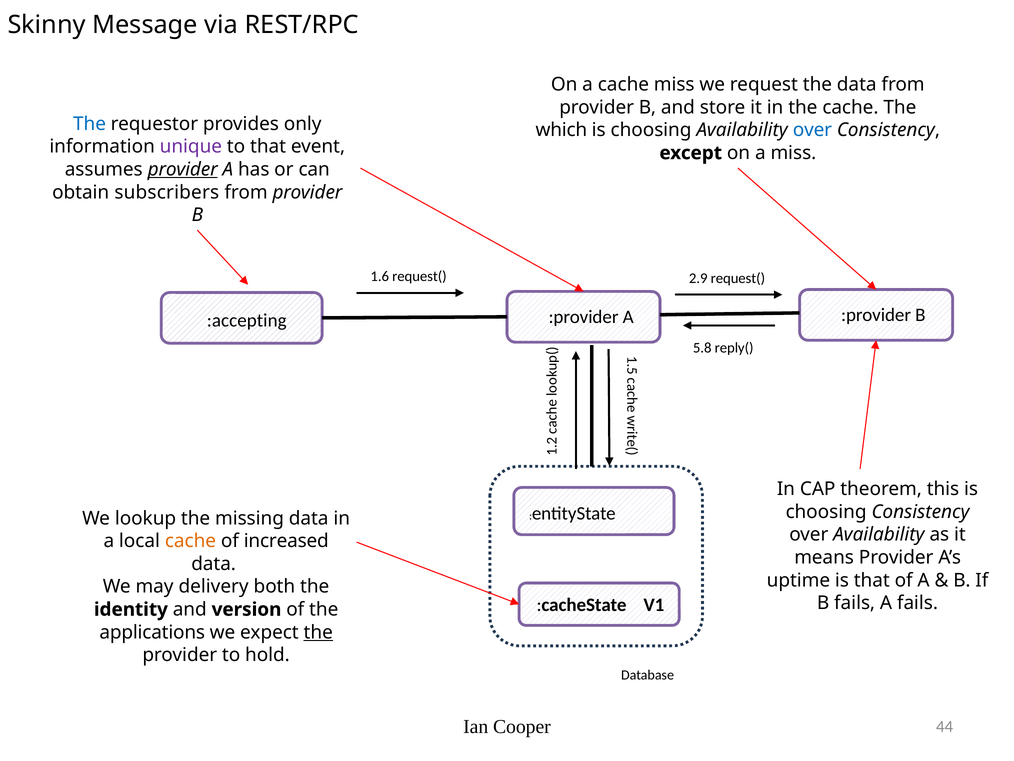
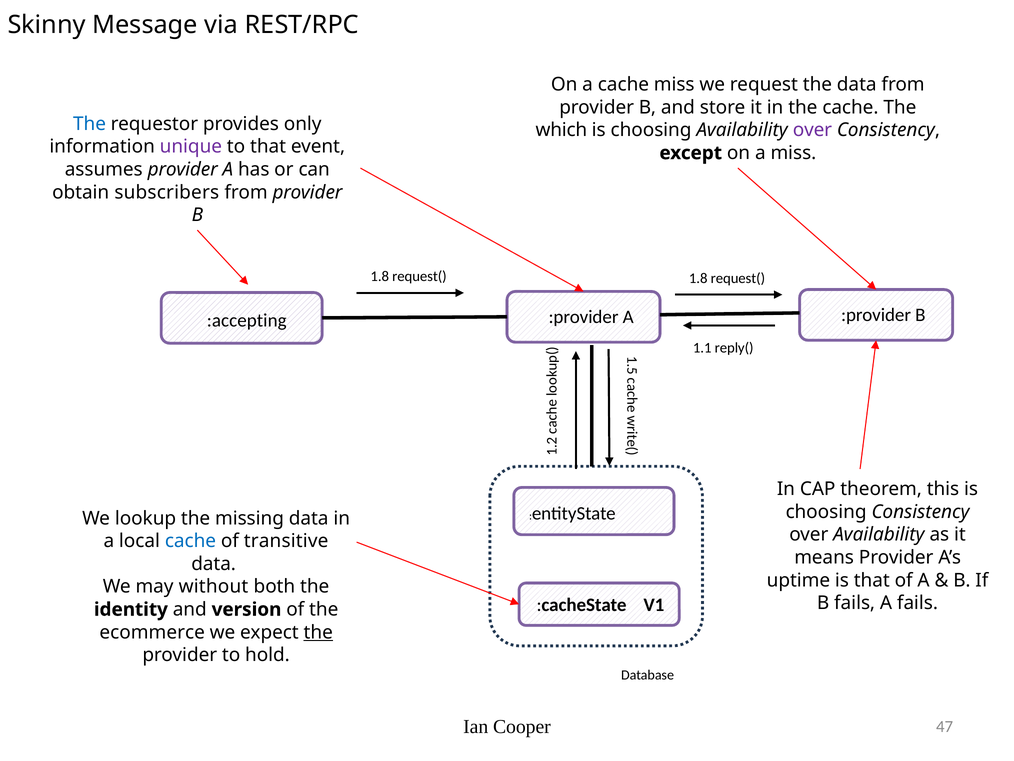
over colour: blue -> purple (812, 130)
provider underline: present -> none (183, 169)
1.6: 1.6 -> 1.8 (380, 276)
2.9: 2.9 -> 1.8 (698, 278)
5.8: 5.8 -> 1.1 (702, 348)
cache colour: orange -> blue (190, 541)
increased: increased -> transitive (286, 541)
delivery: delivery -> without (213, 586)
applications: applications -> ecommerce (152, 632)
44: 44 -> 47 (945, 726)
